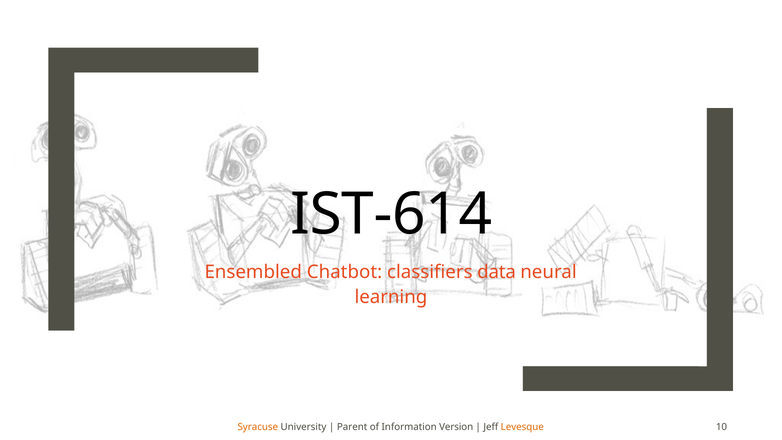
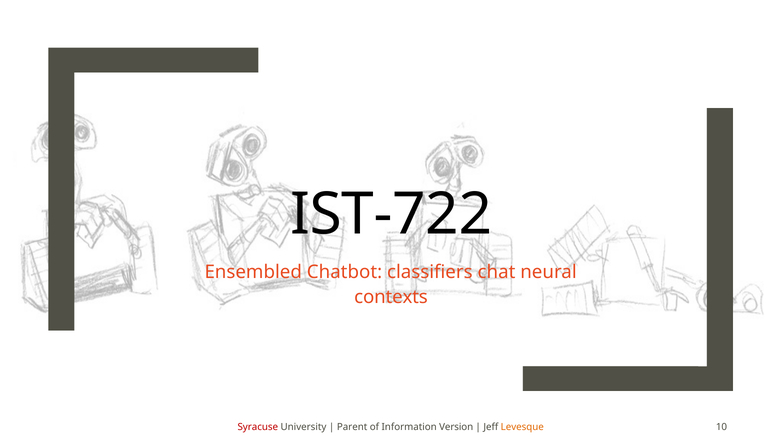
IST-614: IST-614 -> IST-722 (391, 214)
data: data -> chat (496, 272)
learning: learning -> contexts (391, 297)
Syracuse colour: orange -> red (258, 427)
